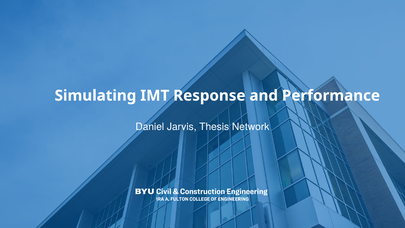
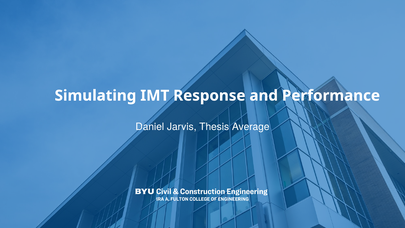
Network: Network -> Average (251, 127)
